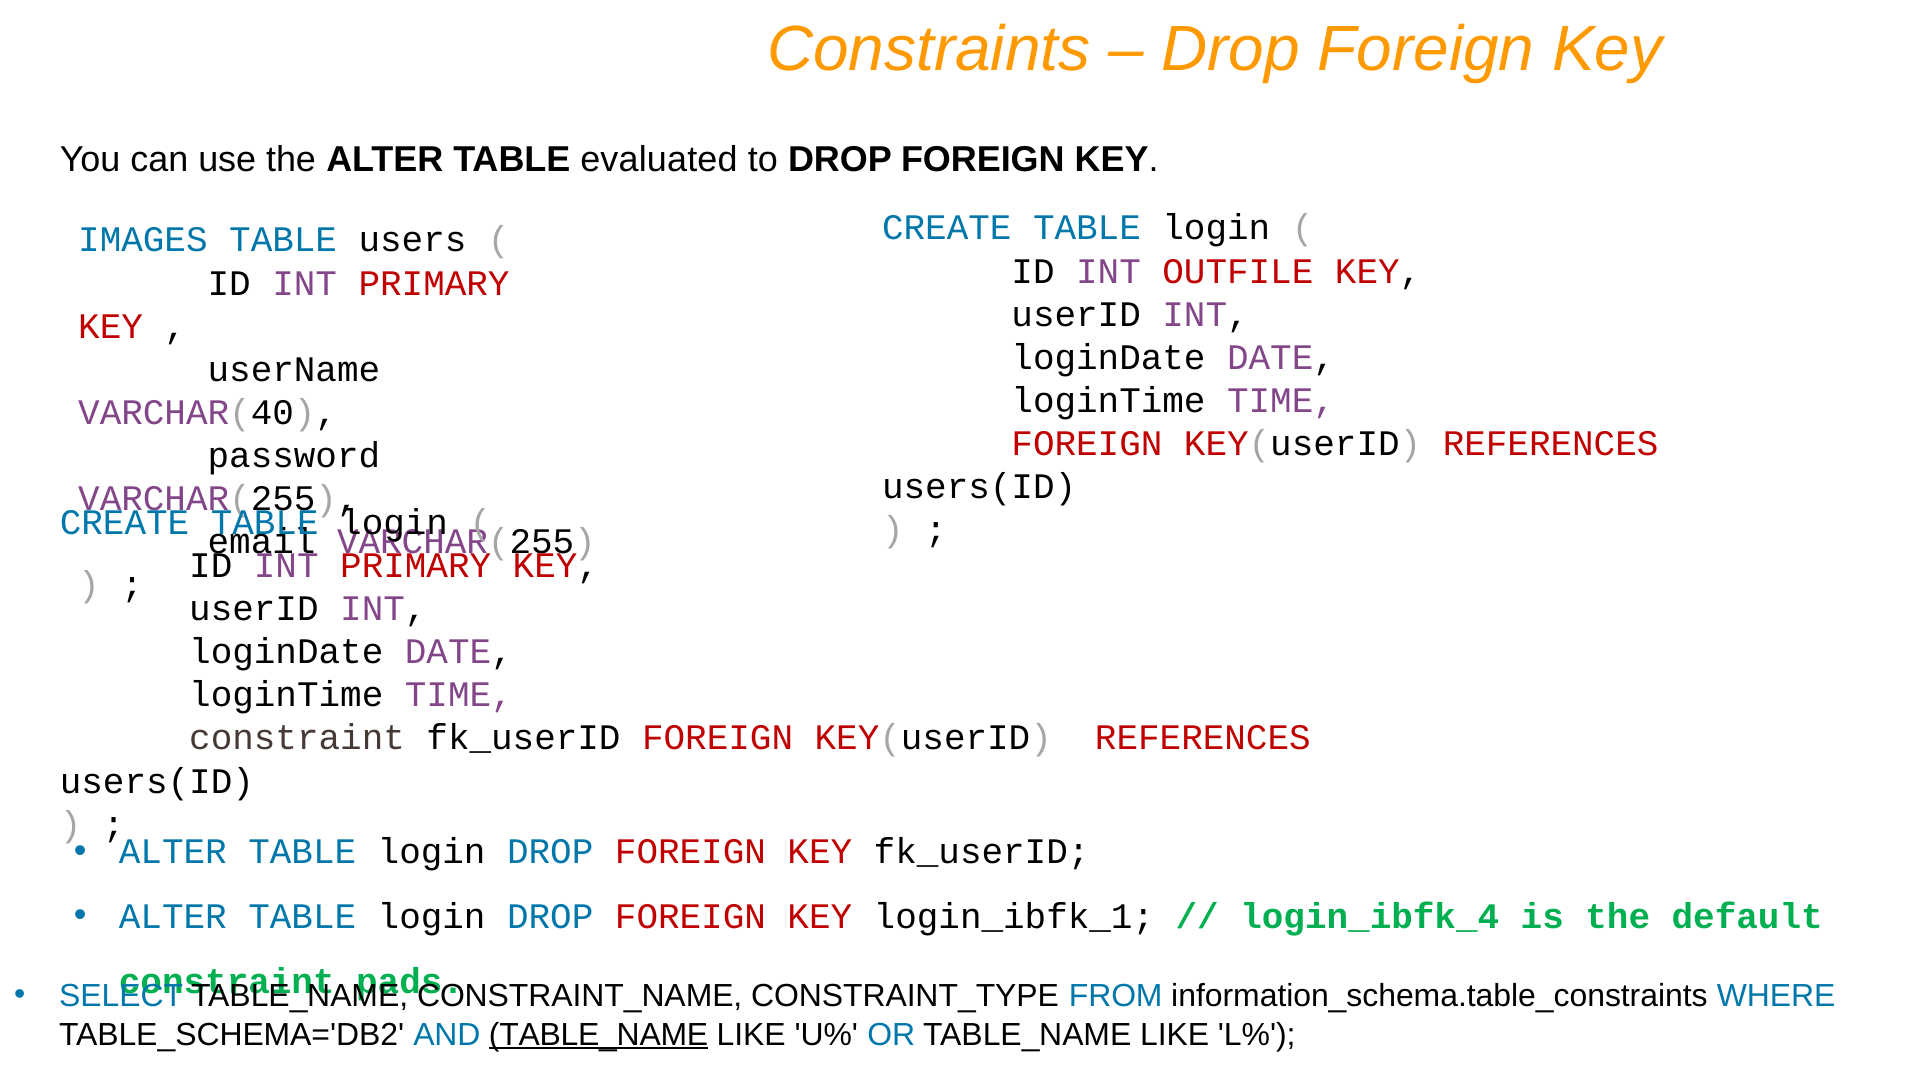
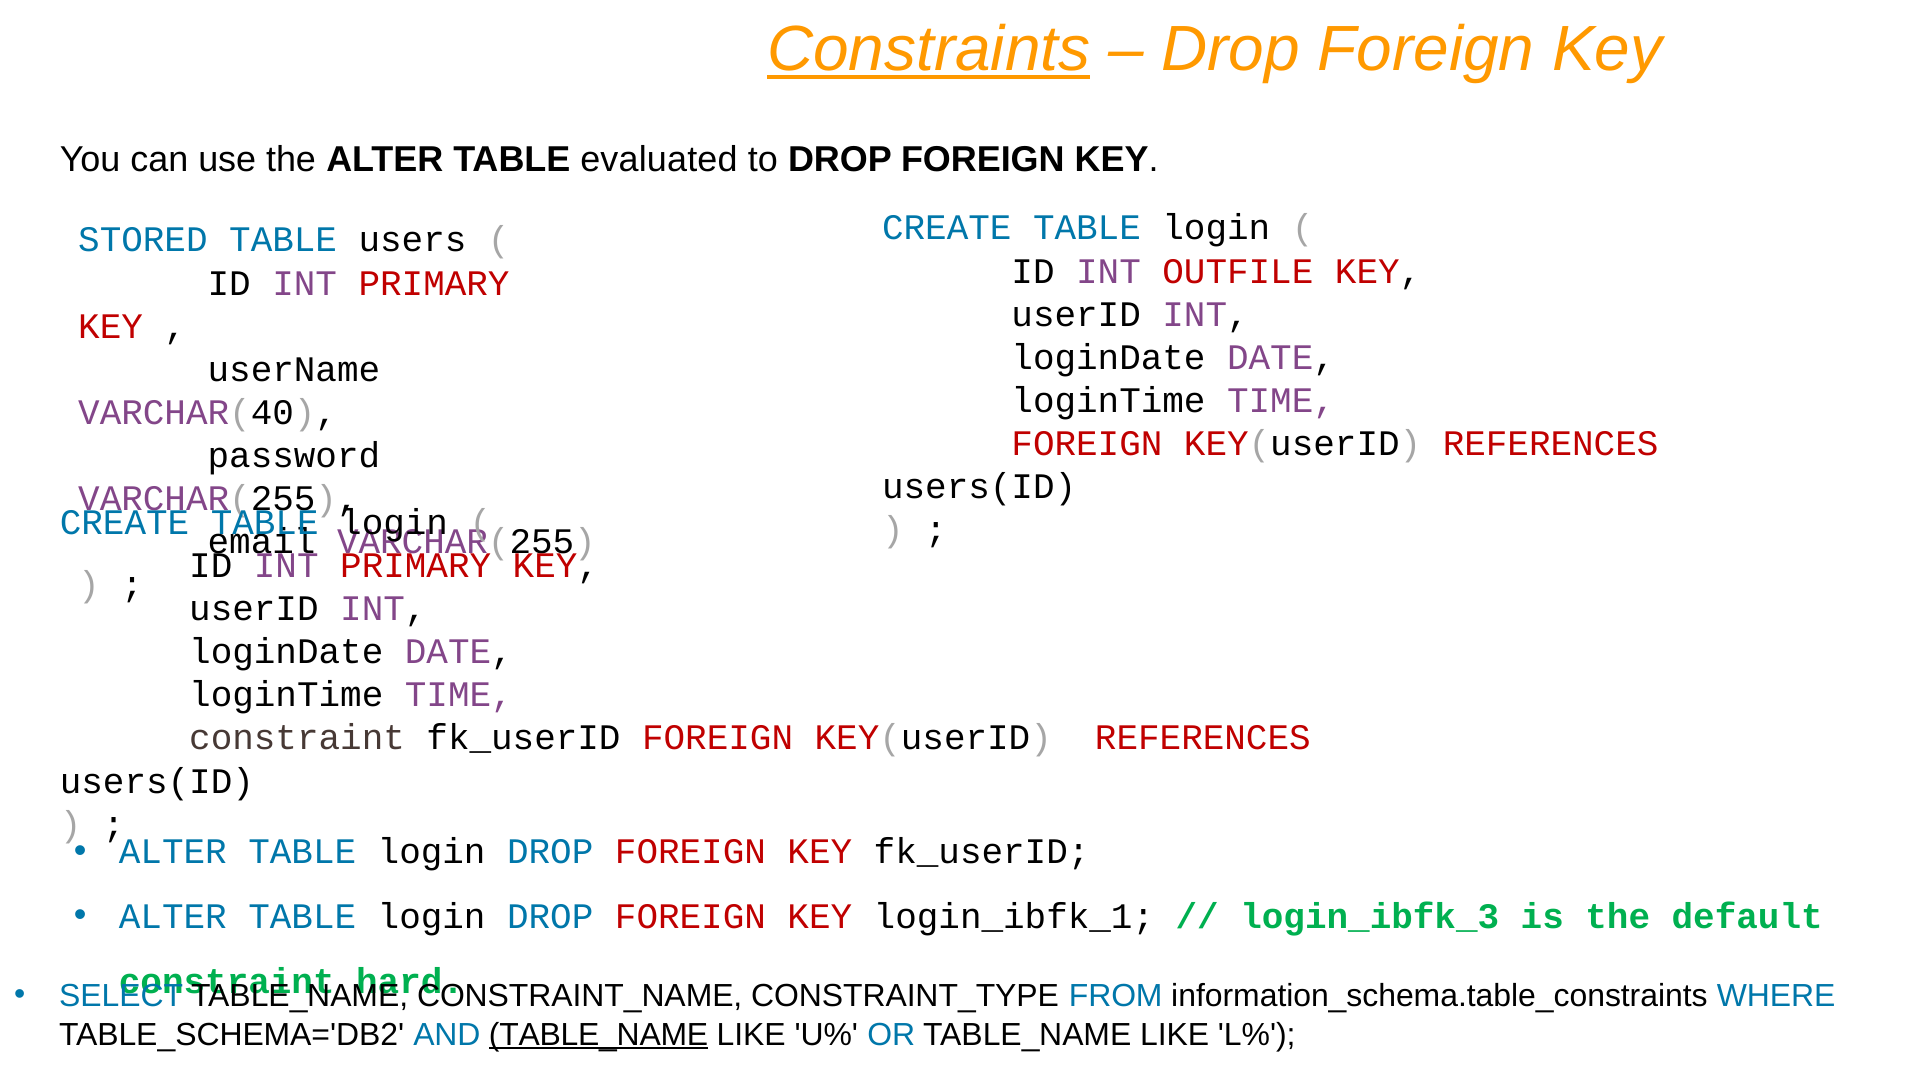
Constraints underline: none -> present (929, 50)
IMAGES: IMAGES -> STORED (143, 240)
login_ibfk_4: login_ibfk_4 -> login_ibfk_3 (1370, 917)
pads: pads -> hard (410, 982)
